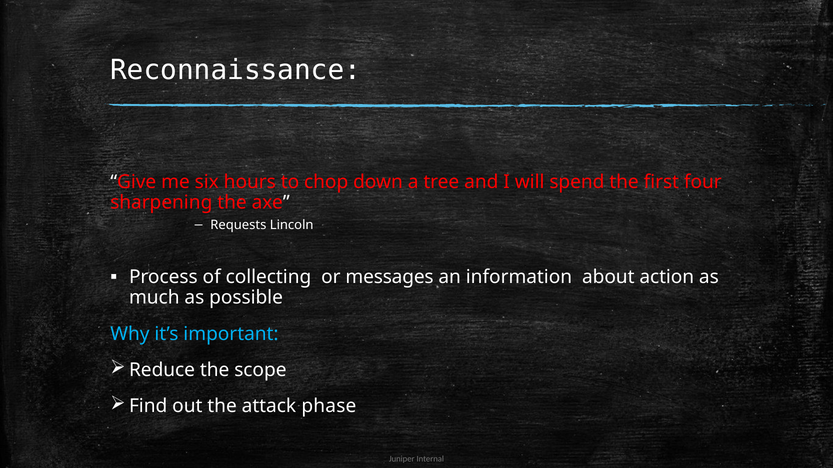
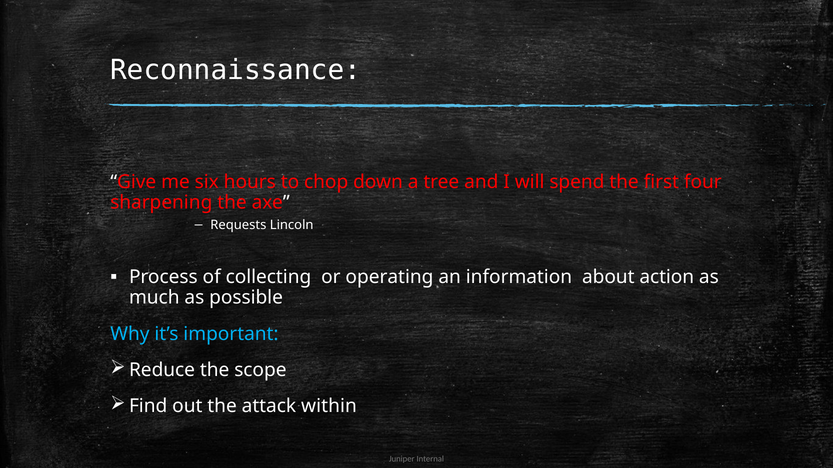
messages: messages -> operating (389, 277)
phase: phase -> within (329, 407)
